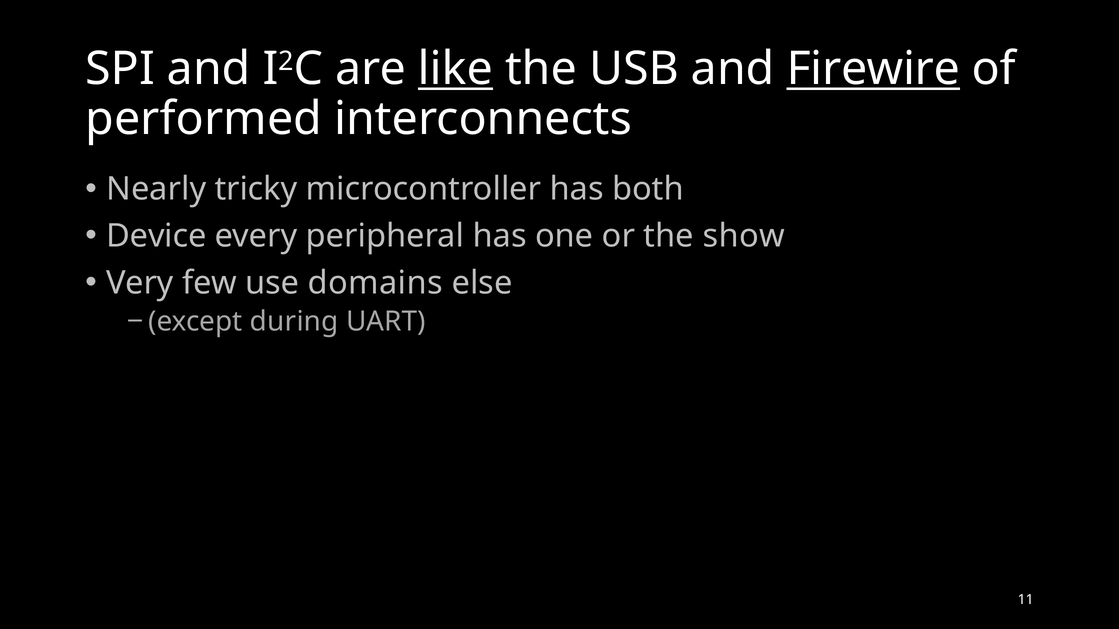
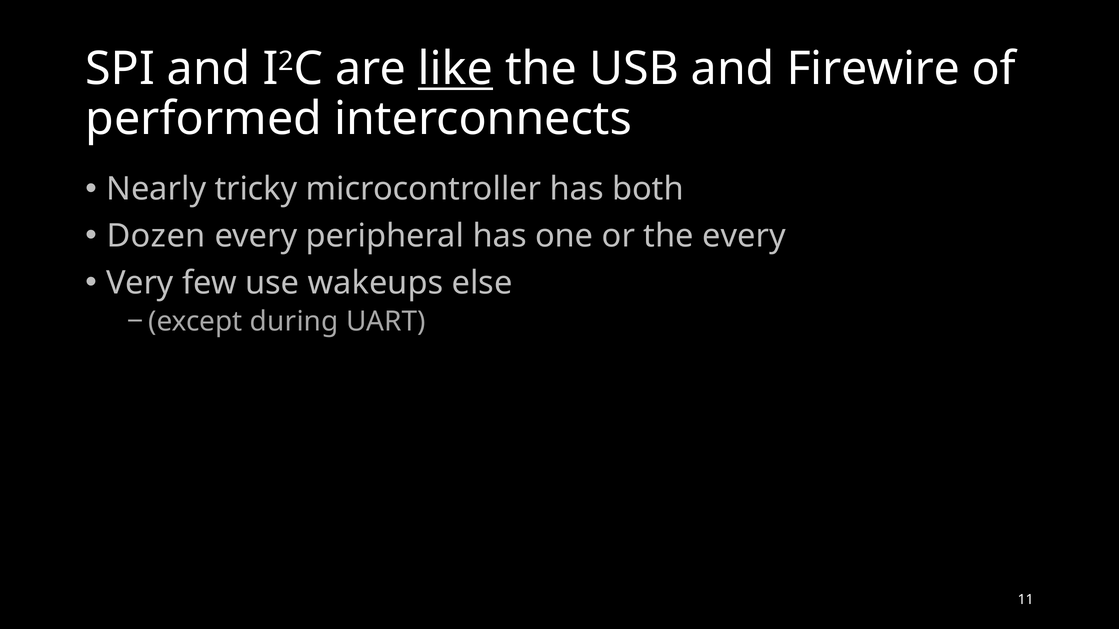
Firewire underline: present -> none (873, 69)
Device: Device -> Dozen (156, 236)
the show: show -> every (744, 236)
domains: domains -> wakeups (375, 283)
